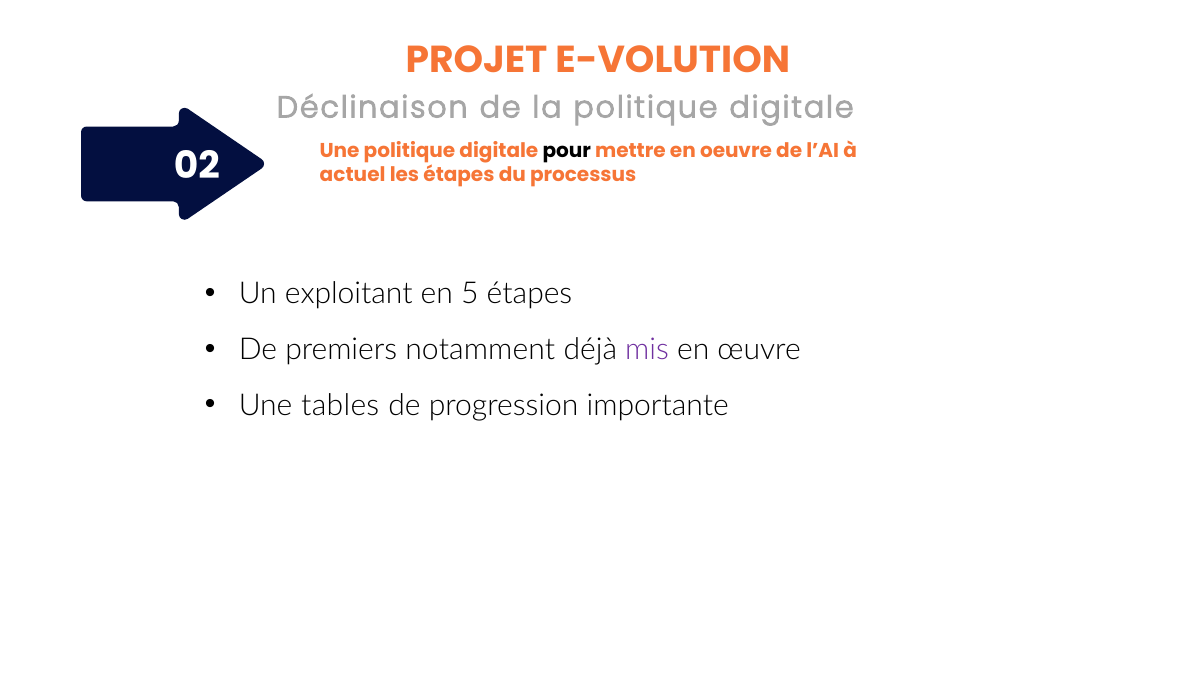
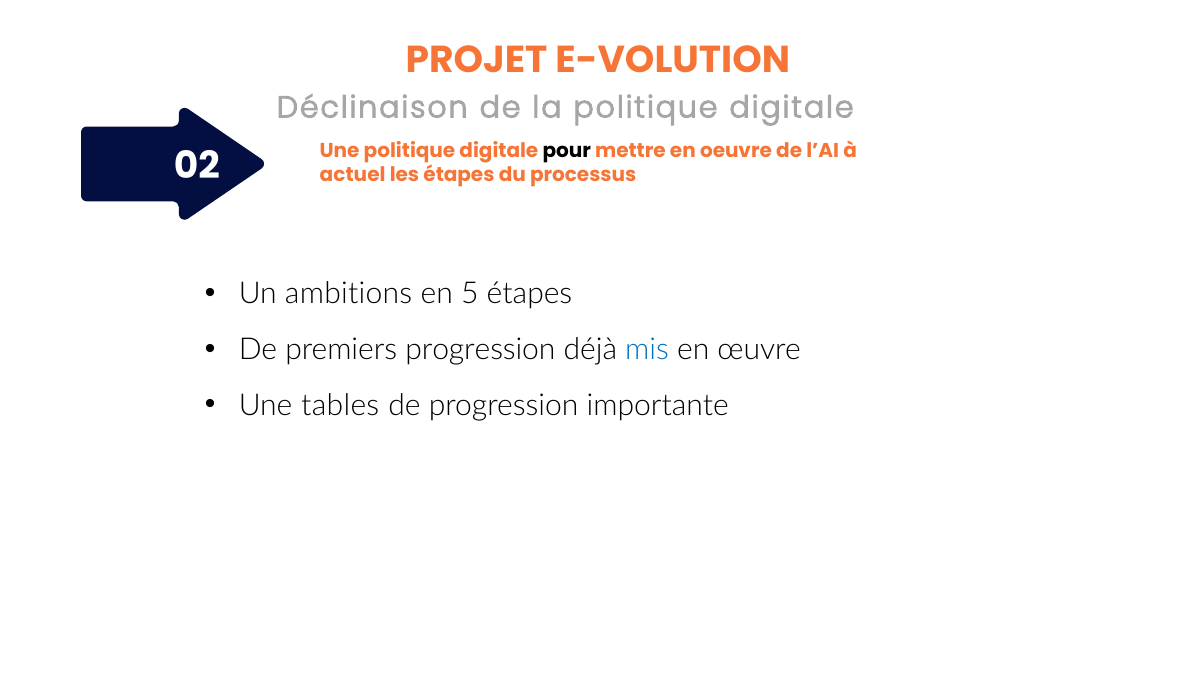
exploitant: exploitant -> ambitions (349, 294)
premiers notamment: notamment -> progression (480, 350)
mis colour: purple -> blue (647, 350)
